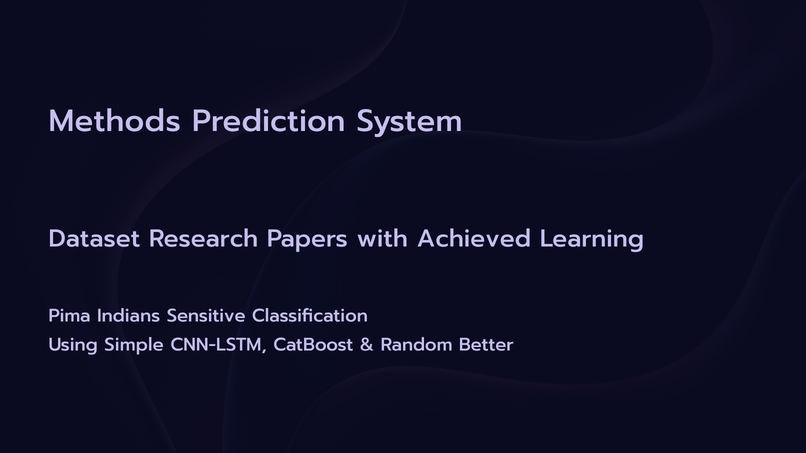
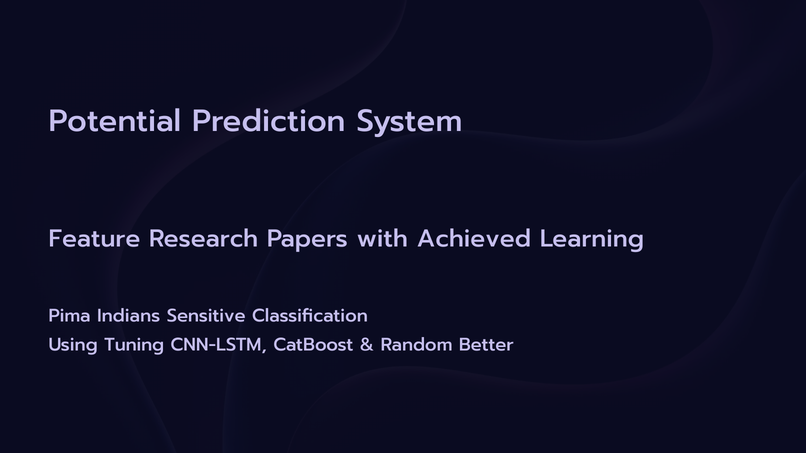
Methods: Methods -> Potential (115, 121)
Dataset: Dataset -> Feature (94, 239)
Simple: Simple -> Tuning (134, 345)
